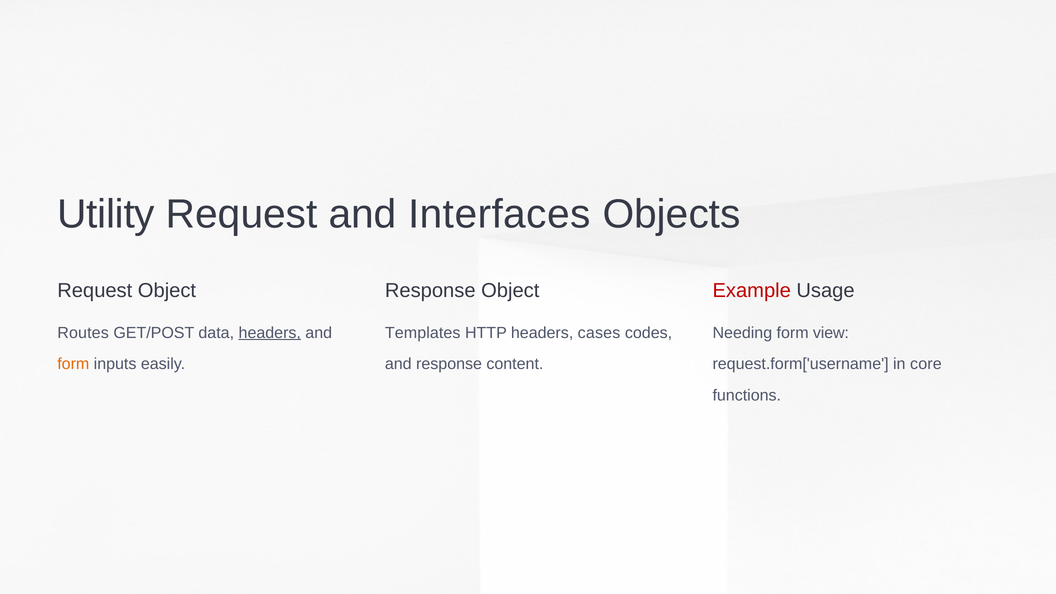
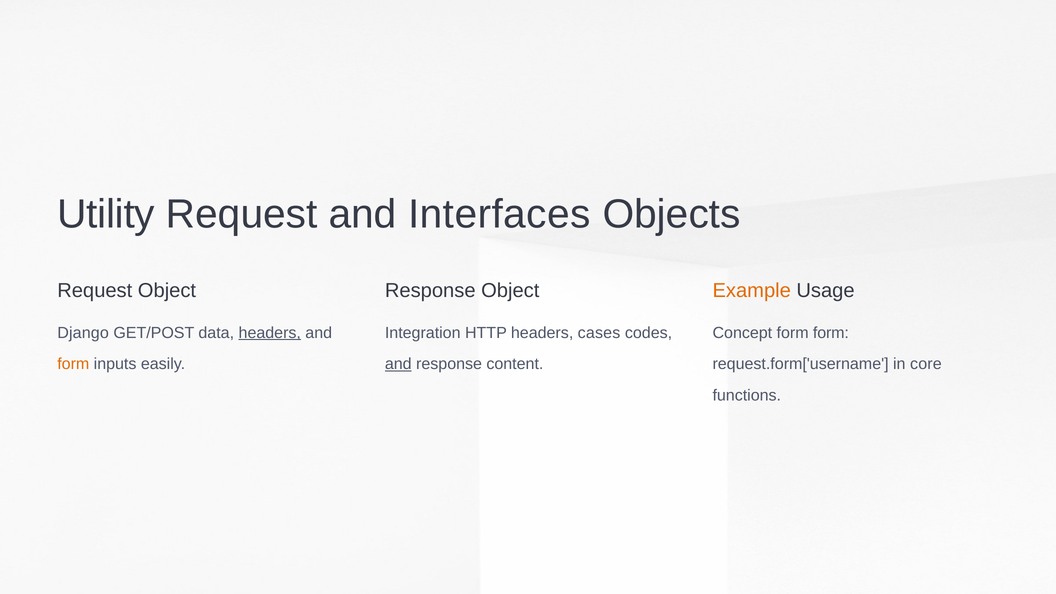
Example colour: red -> orange (752, 290)
Routes: Routes -> Django (83, 333)
Templates: Templates -> Integration (423, 333)
Needing: Needing -> Concept (742, 333)
form view: view -> form (831, 333)
and underline: none -> present (398, 364)
